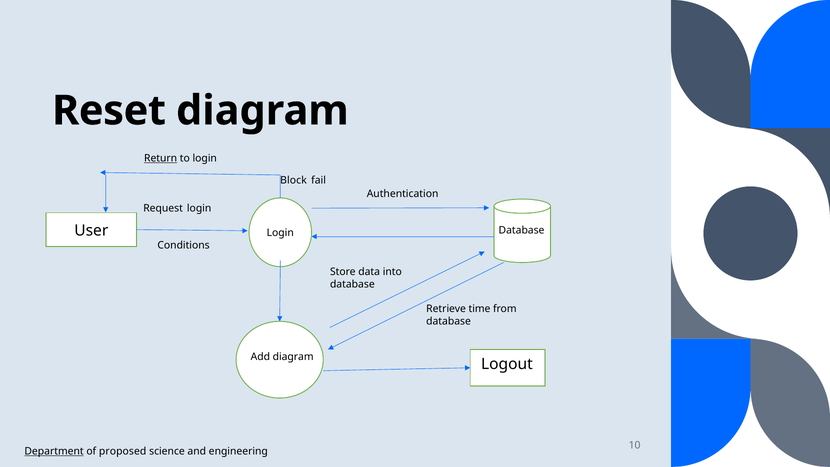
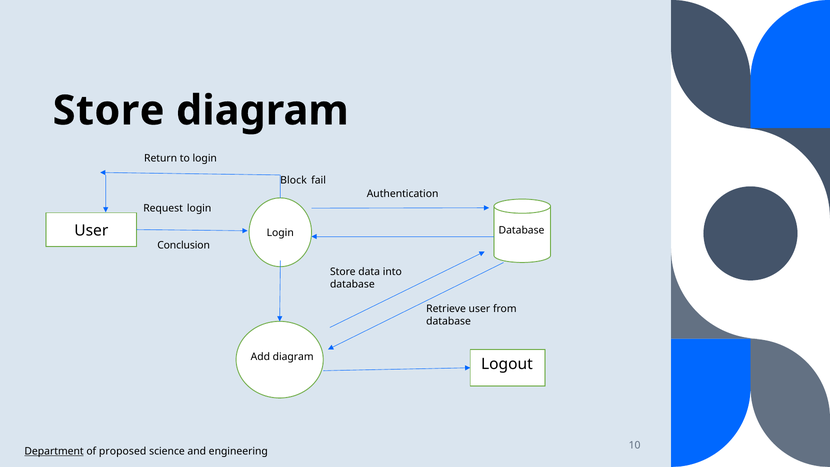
Reset: Reset -> Store (109, 111)
Return underline: present -> none (161, 158)
Conditions: Conditions -> Conclusion (184, 245)
Retrieve time: time -> user (479, 309)
